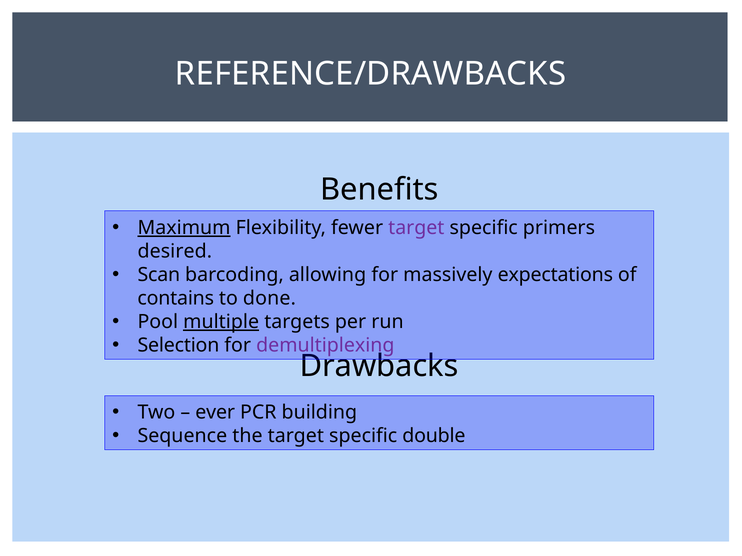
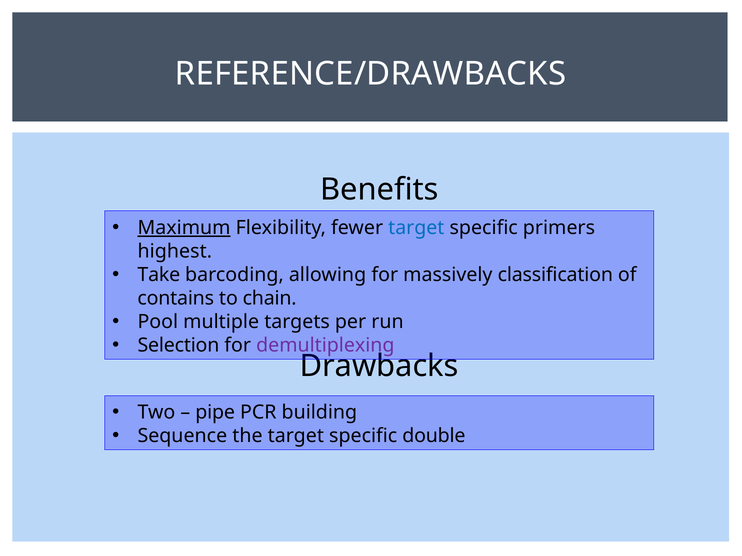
target colour: purple -> blue (416, 228)
desired: desired -> highest (175, 252)
Scan: Scan -> Take (159, 275)
expectations: expectations -> classification (555, 275)
done: done -> chain (270, 299)
multiple underline: present -> none (221, 322)
ever: ever -> pipe (215, 413)
